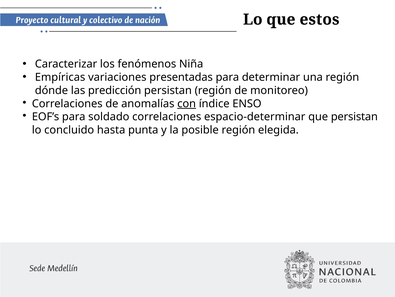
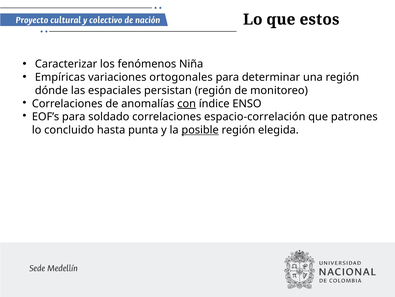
presentadas: presentadas -> ortogonales (181, 77)
predicción: predicción -> espaciales (115, 90)
espacio-determinar: espacio-determinar -> espacio-correlación (255, 117)
que persistan: persistan -> patrones (354, 117)
posible underline: none -> present (200, 130)
